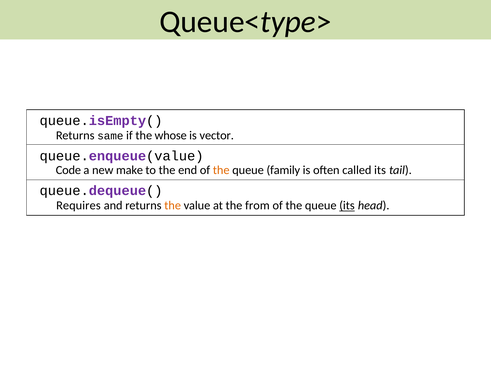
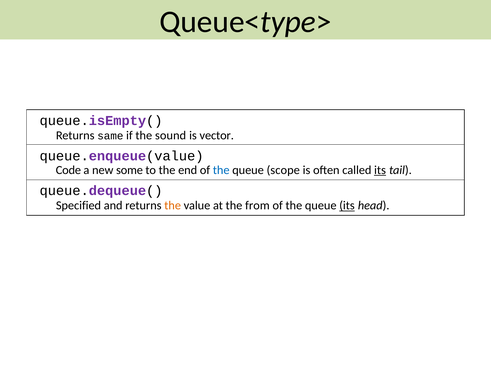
whose: whose -> sound (171, 135)
make: make -> some (130, 170)
the colour: orange -> blue (221, 170)
family: family -> scope (283, 170)
its underline: none -> present (380, 170)
Requires: Requires -> Specified (78, 206)
